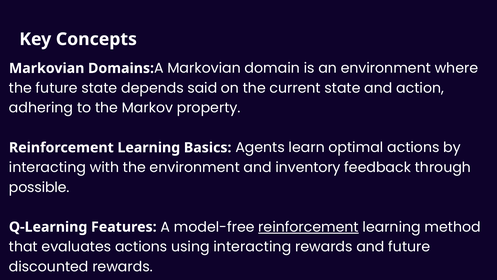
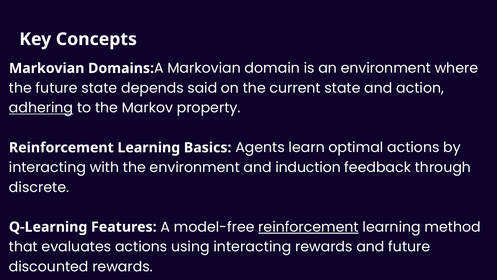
adhering underline: none -> present (41, 108)
inventory: inventory -> induction (308, 167)
possible: possible -> discrete (39, 187)
